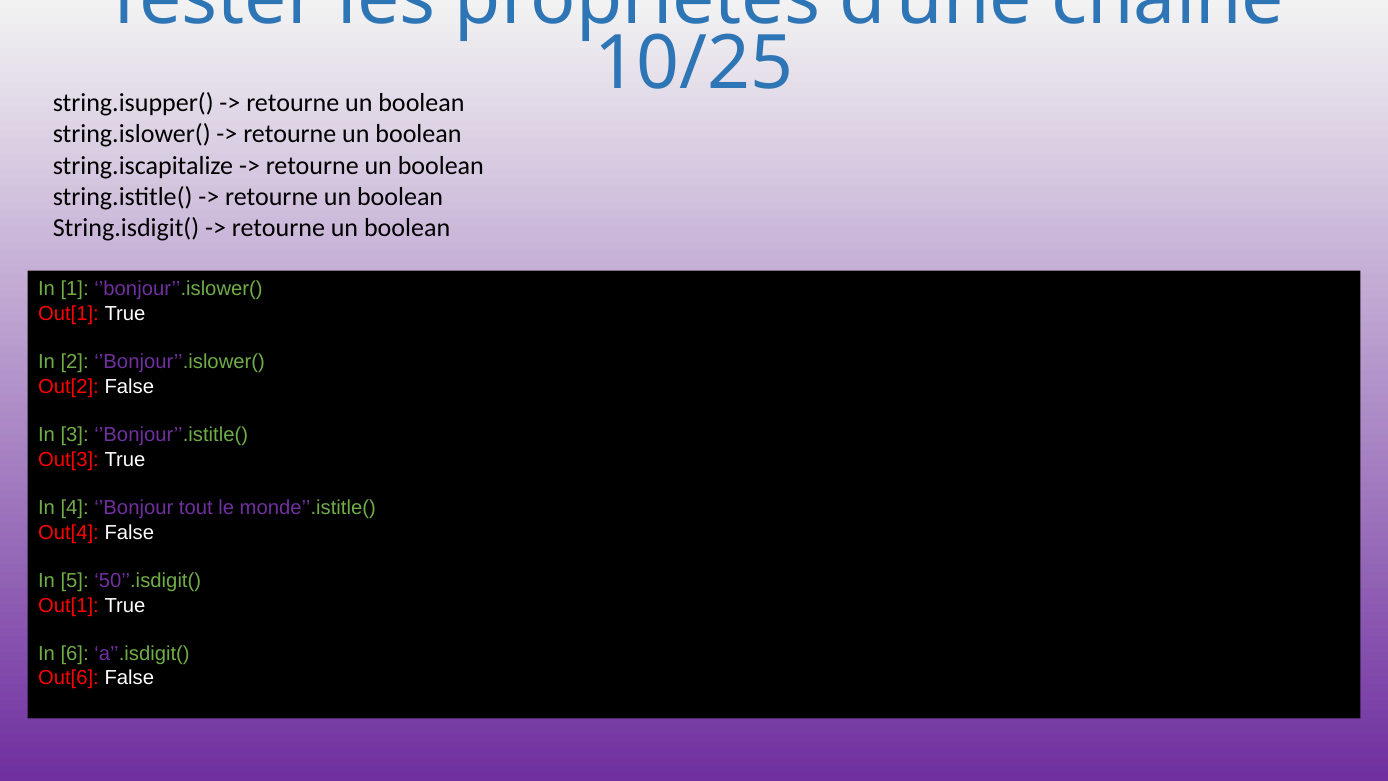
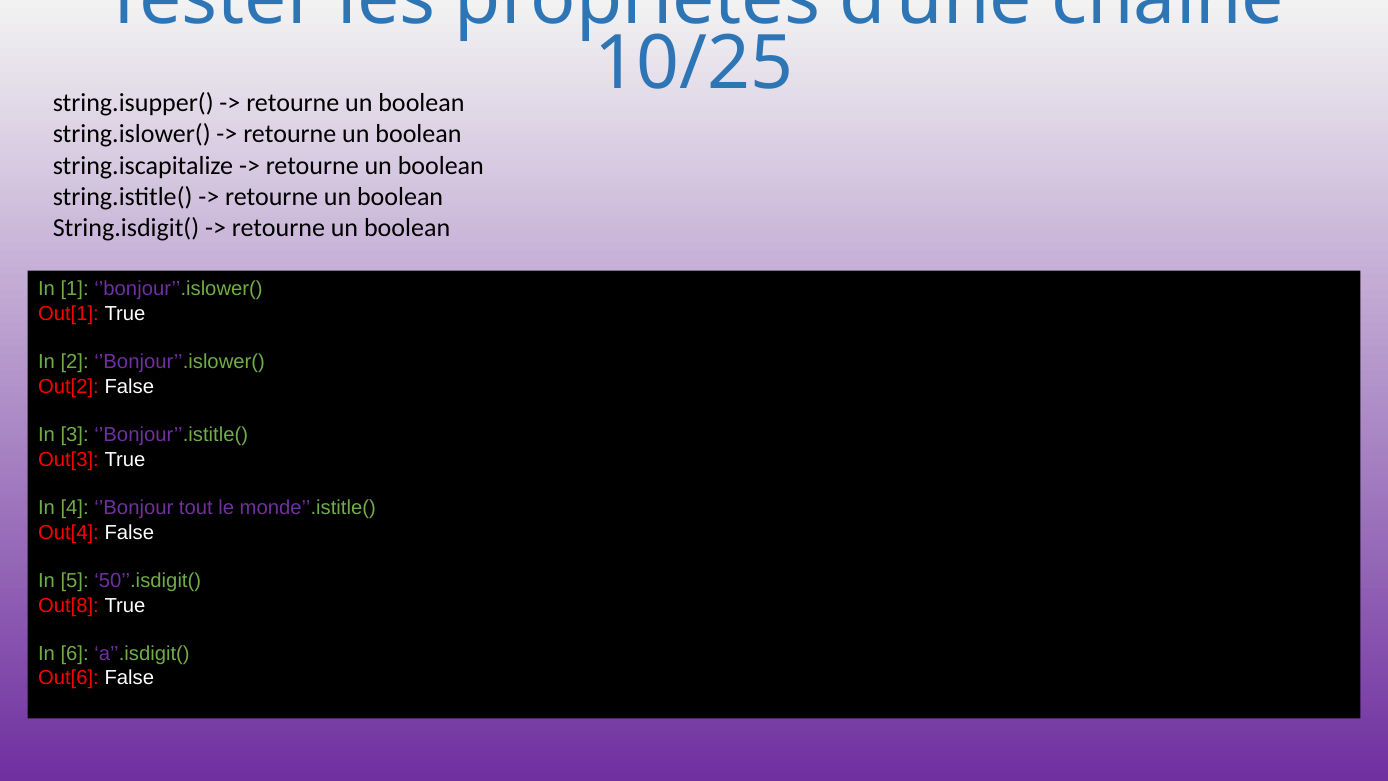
Out[1: Out[1 -> Out[8 (68, 605)
